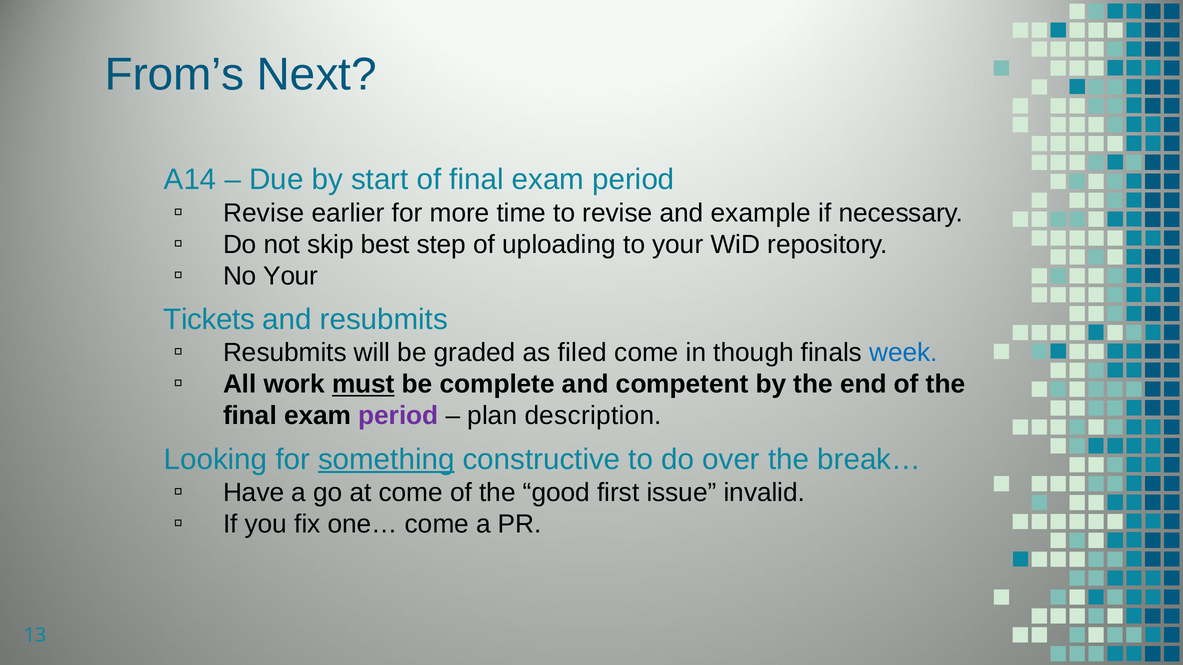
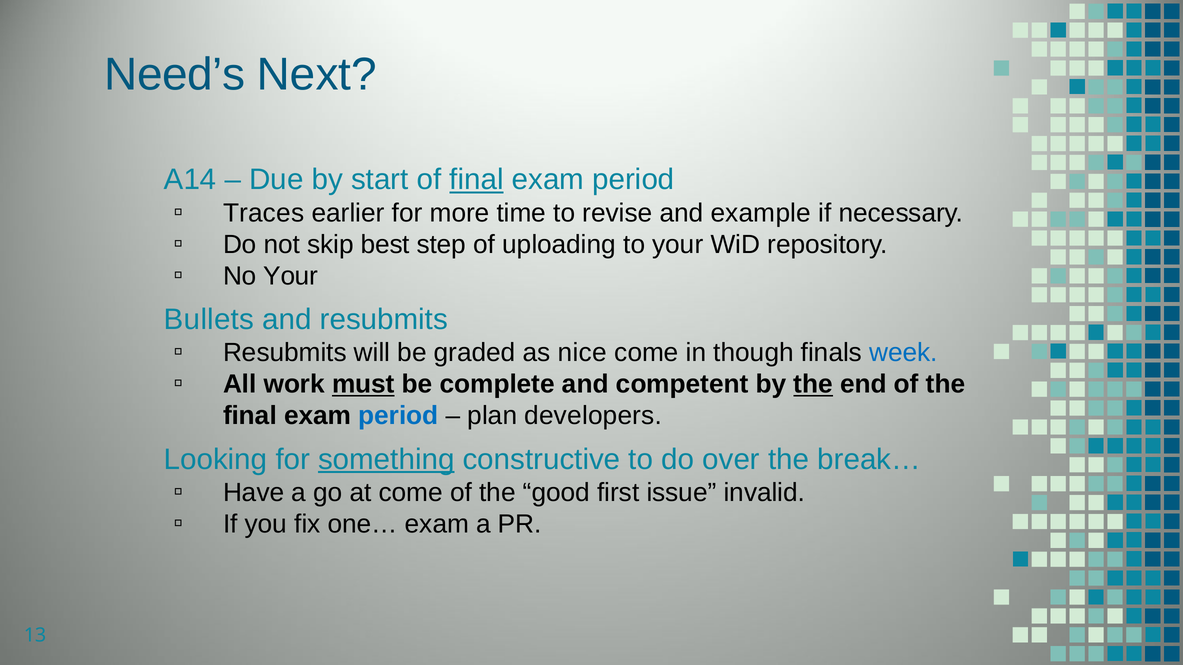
From’s: From’s -> Need’s (175, 75)
final underline: none -> present (477, 180)
Revise: Revise -> Traces (264, 213)
Tickets: Tickets -> Bullets (209, 320)
filed: filed -> nice (582, 353)
the underline: none -> present (813, 385)
period colour: purple -> blue (398, 416)
description: description -> developers (593, 416)
one… come: come -> exam (437, 525)
